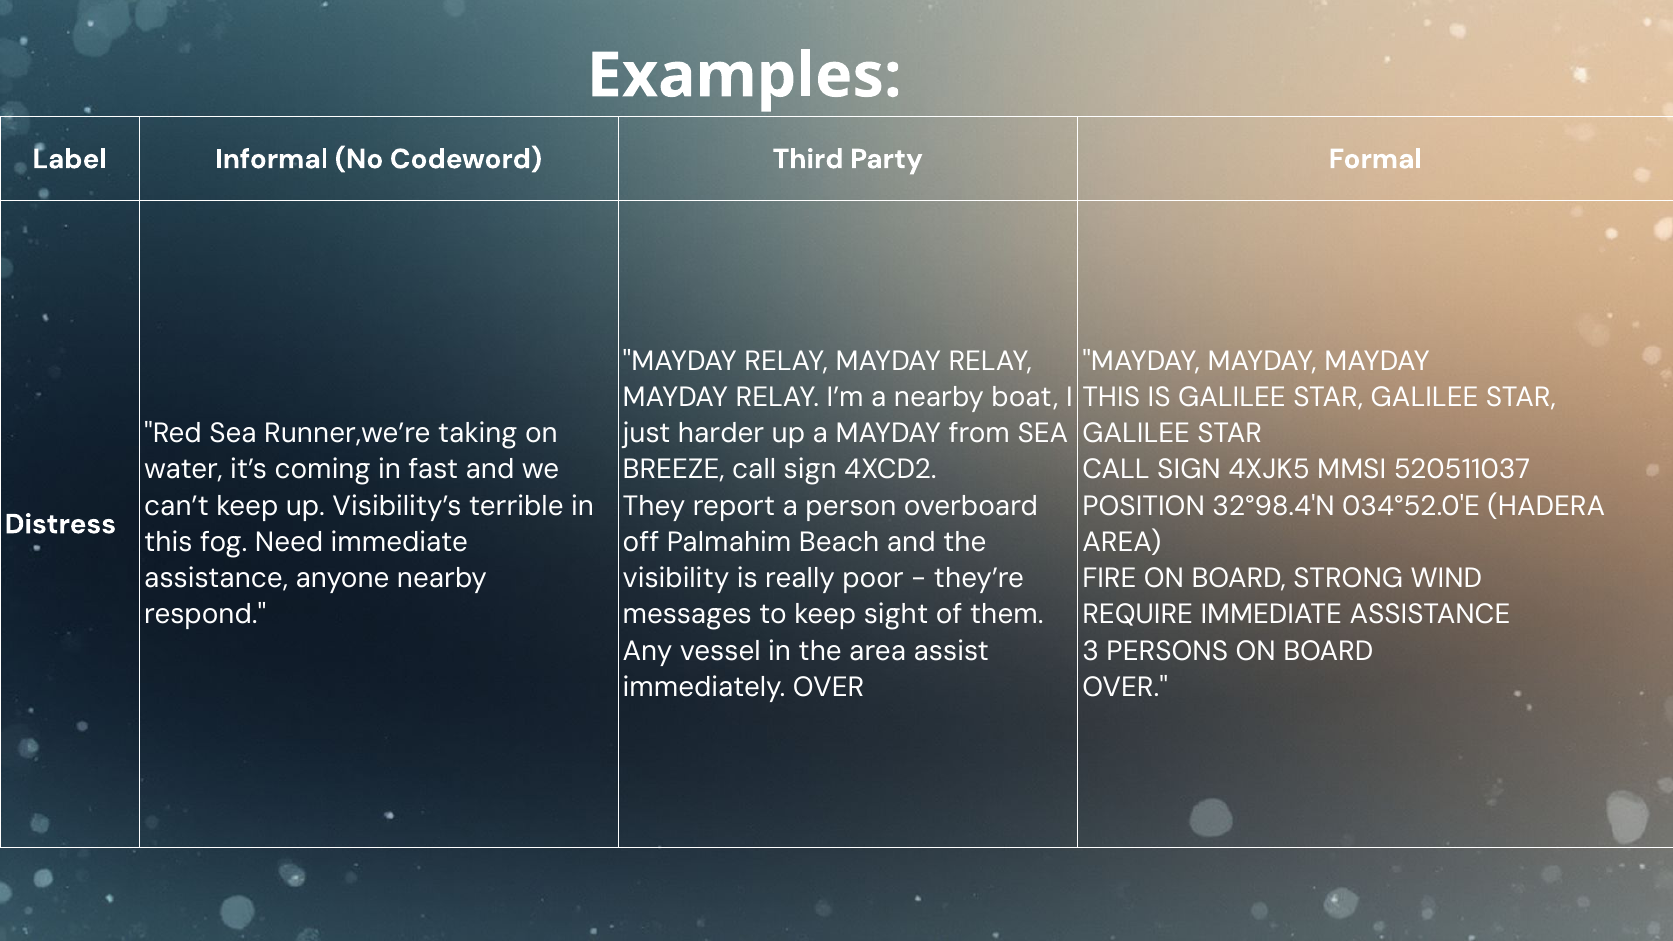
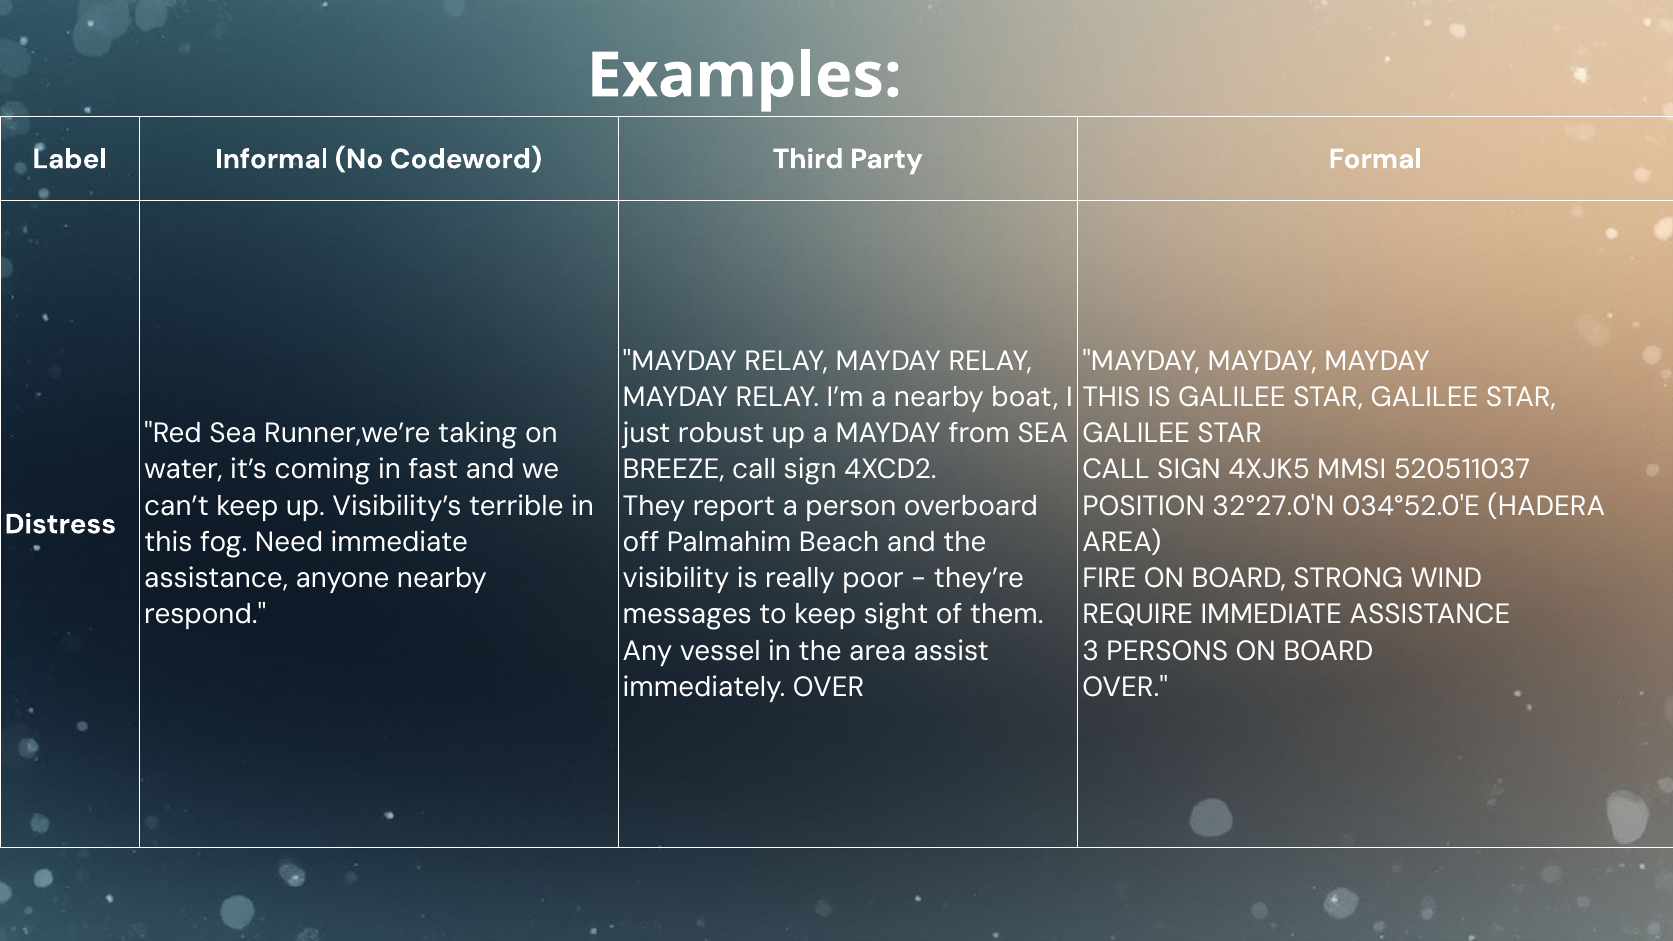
harder: harder -> robust (721, 433)
32°98.4'N: 32°98.4'N -> 32°27.0'N (1273, 506)
